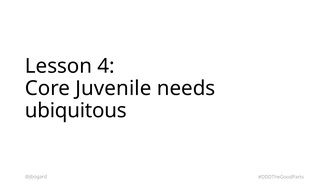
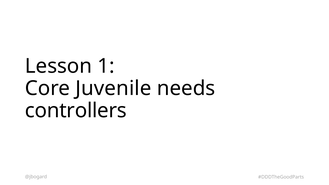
4: 4 -> 1 (106, 66)
ubiquitous: ubiquitous -> controllers (76, 111)
